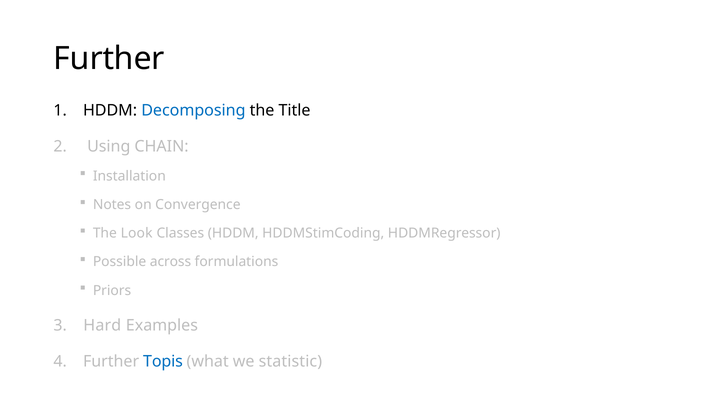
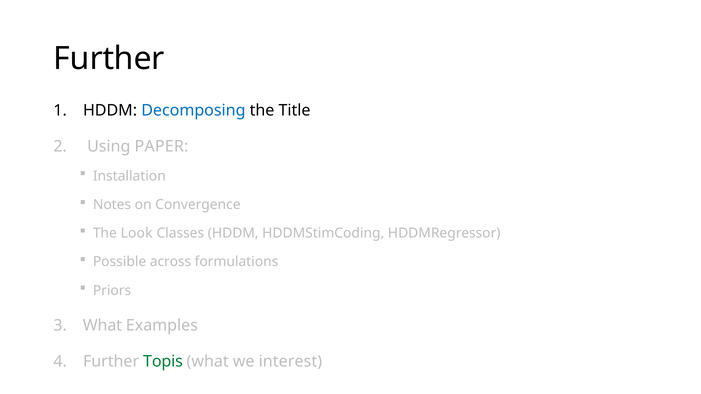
CHAIN: CHAIN -> PAPER (161, 147)
Hard: Hard -> What (102, 326)
Topis colour: blue -> green (163, 362)
statistic: statistic -> interest (290, 362)
